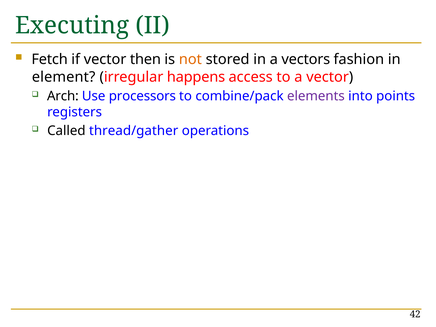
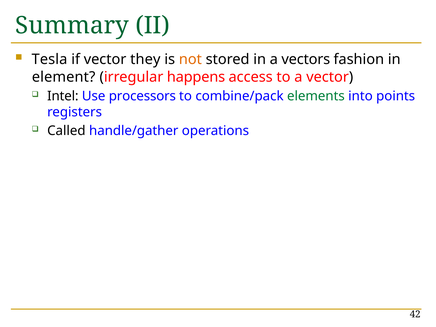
Executing: Executing -> Summary (72, 26)
Fetch: Fetch -> Tesla (49, 59)
then: then -> they (145, 59)
Arch: Arch -> Intel (63, 96)
elements colour: purple -> green (316, 96)
thread/gather: thread/gather -> handle/gather (134, 131)
